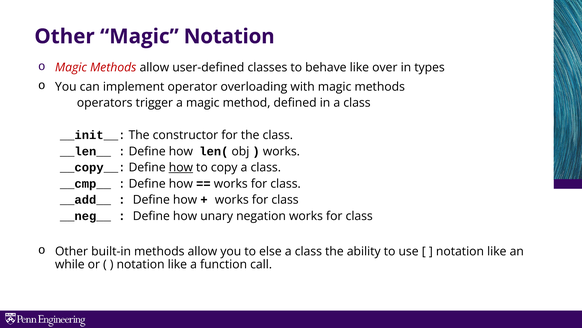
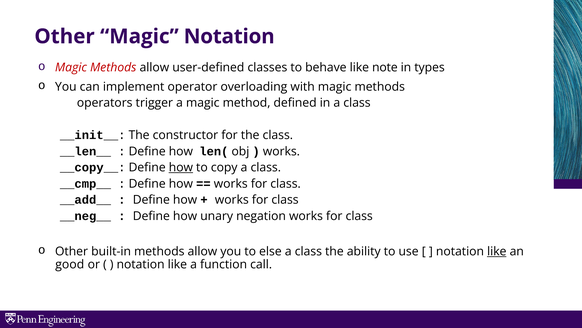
over: over -> note (385, 67)
like underline: none -> present (497, 251)
while: while -> good (70, 264)
